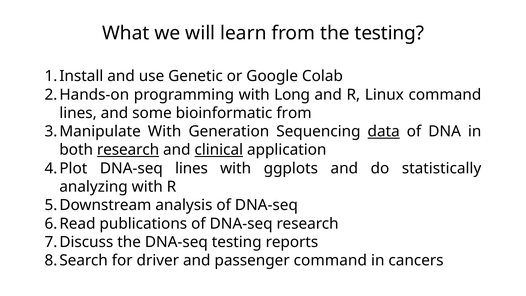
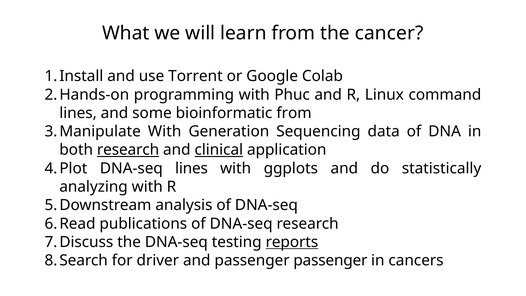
the testing: testing -> cancer (389, 33)
Genetic: Genetic -> Torrent (195, 76)
Long: Long -> Phuc (292, 95)
data underline: present -> none (384, 131)
reports underline: none -> present (292, 242)
passenger command: command -> passenger (330, 260)
